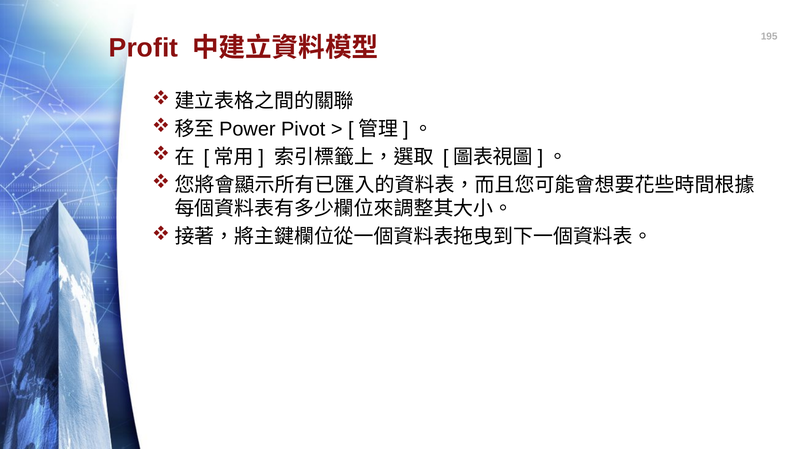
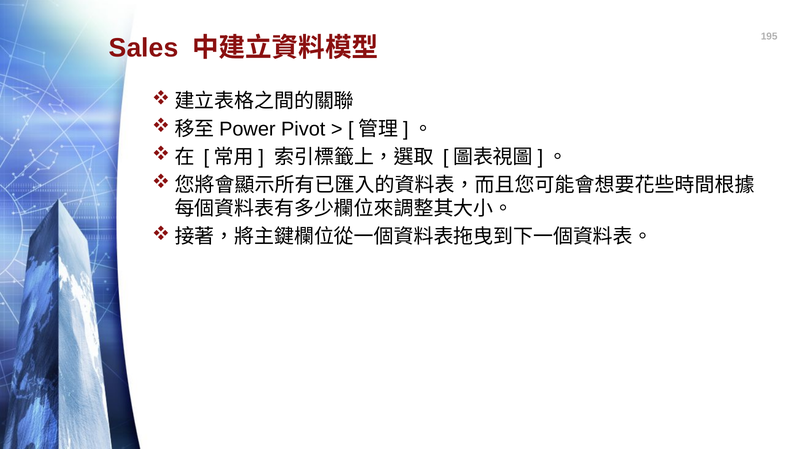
Profit: Profit -> Sales (144, 48)
